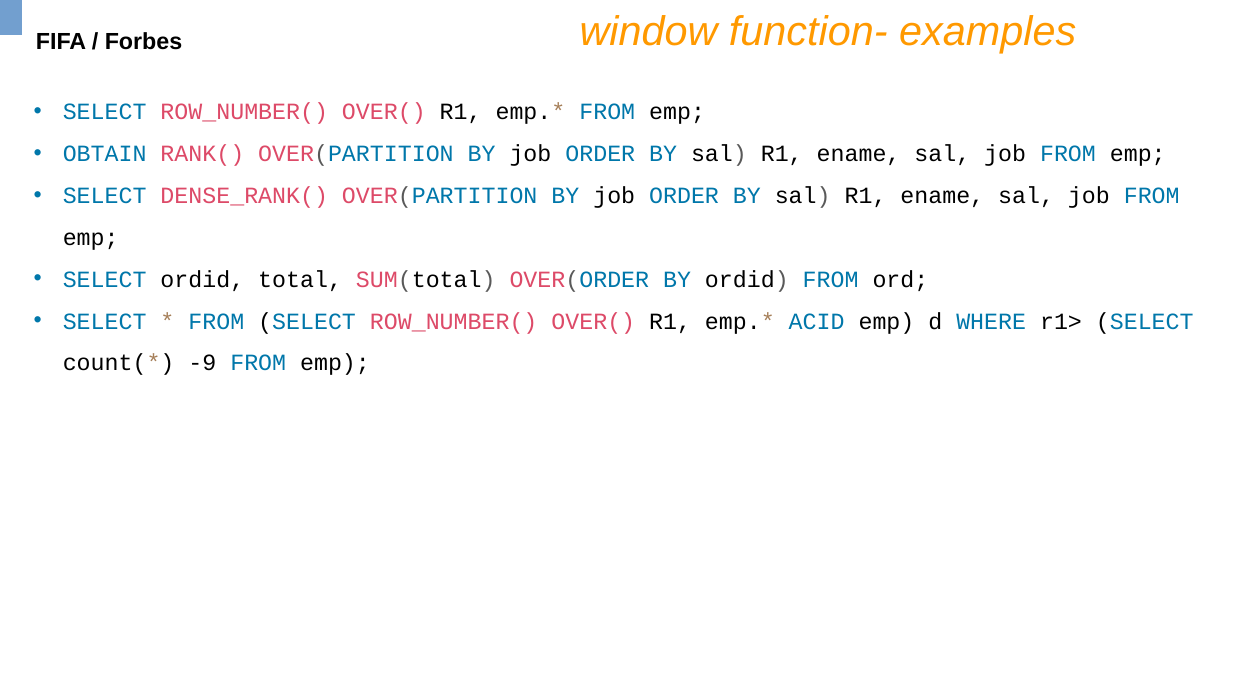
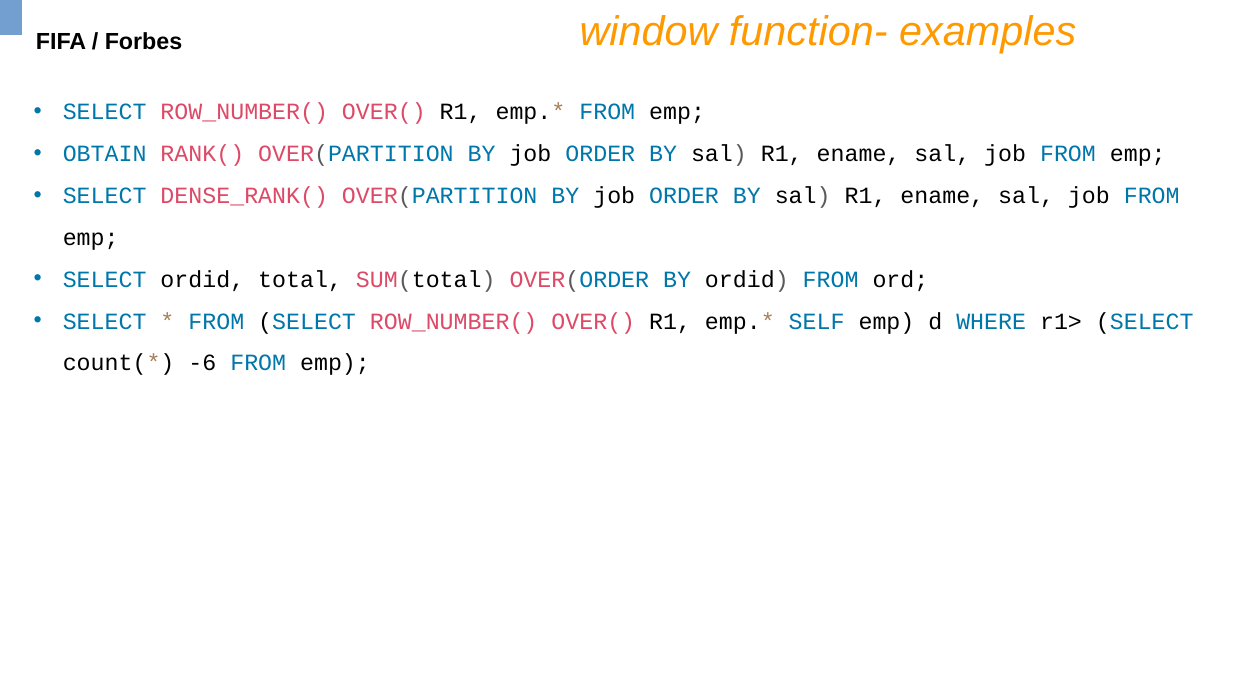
ACID: ACID -> SELF (817, 321)
-9: -9 -> -6 (202, 363)
